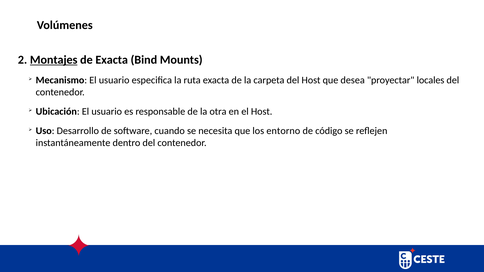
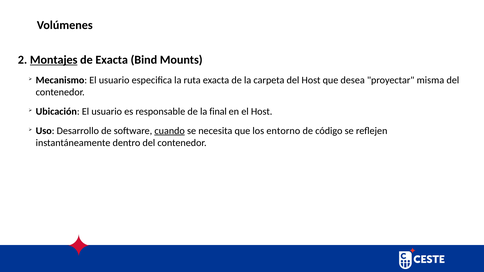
locales: locales -> misma (430, 80)
otra: otra -> final (218, 112)
cuando underline: none -> present (170, 131)
